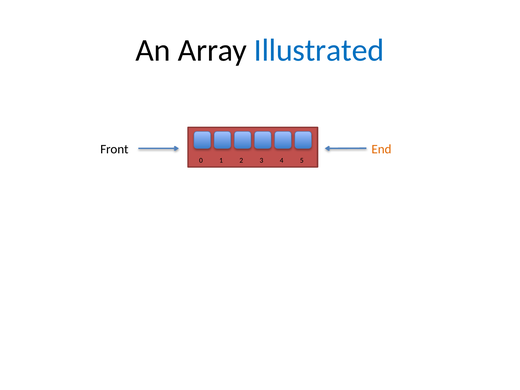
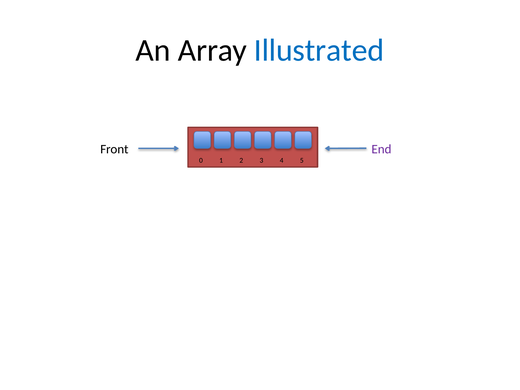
End colour: orange -> purple (381, 149)
